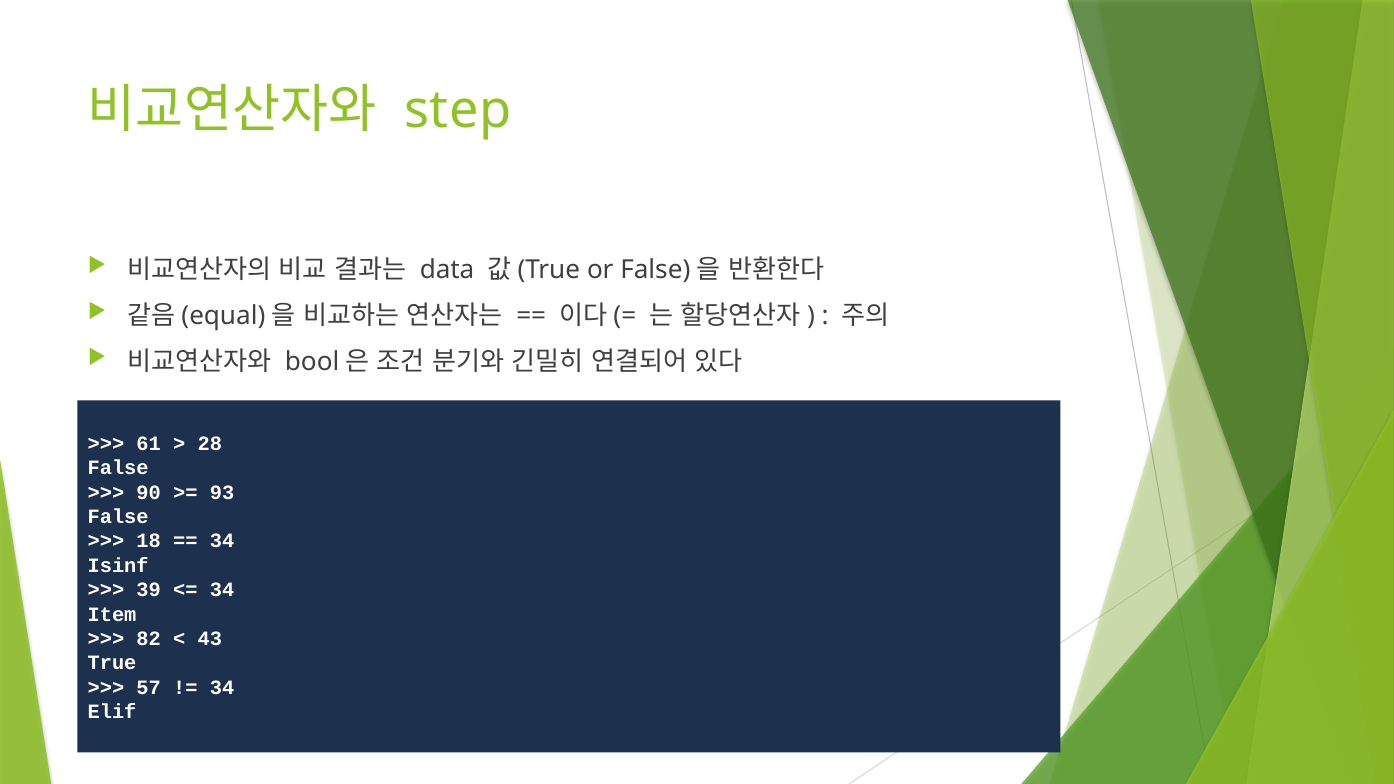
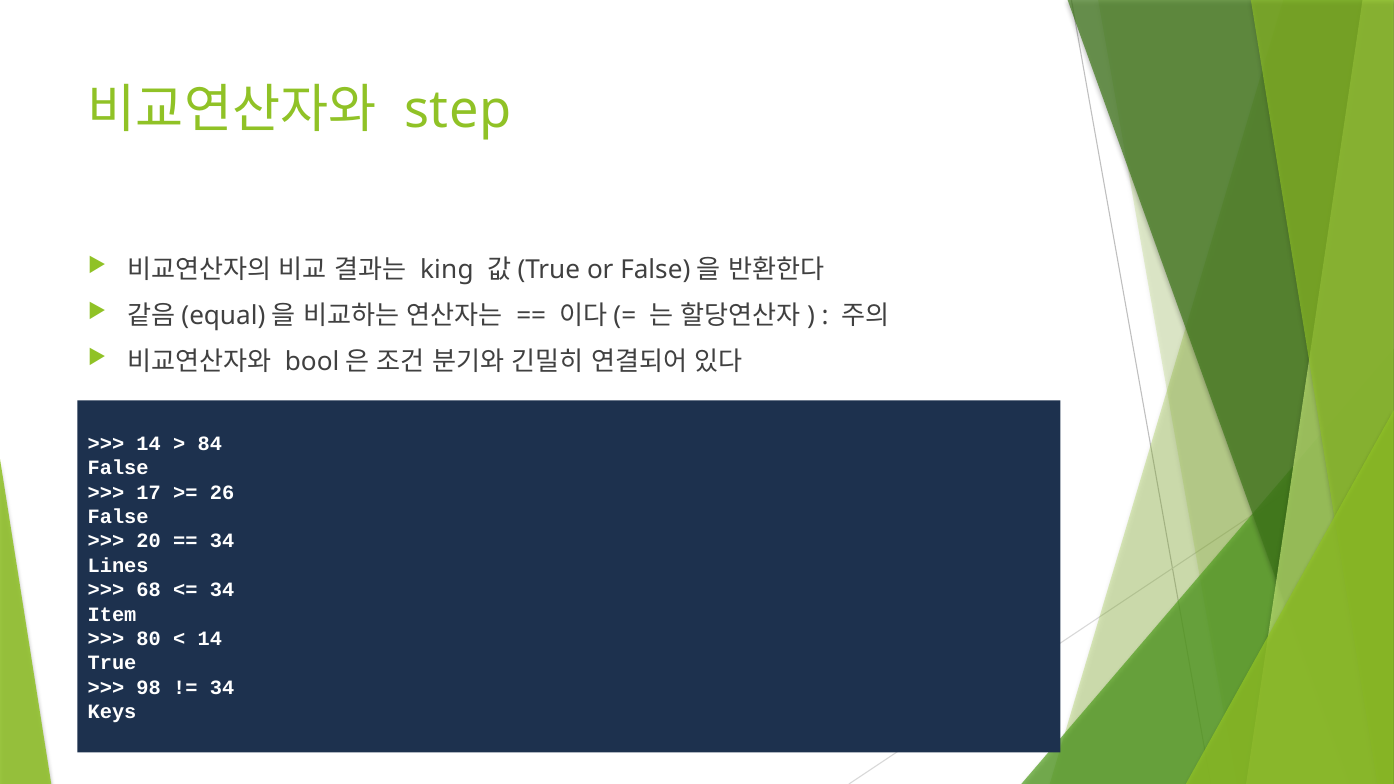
data: data -> king (447, 270)
61: 61 -> 14 (149, 444)
28: 28 -> 84 (210, 444)
90: 90 -> 17 (149, 492)
93: 93 -> 26 (222, 492)
18: 18 -> 20 (149, 541)
Isinf: Isinf -> Lines (118, 566)
39: 39 -> 68 (149, 590)
82: 82 -> 80 (149, 639)
43: 43 -> 14 (210, 639)
57: 57 -> 98 (149, 688)
Elif: Elif -> Keys (112, 712)
